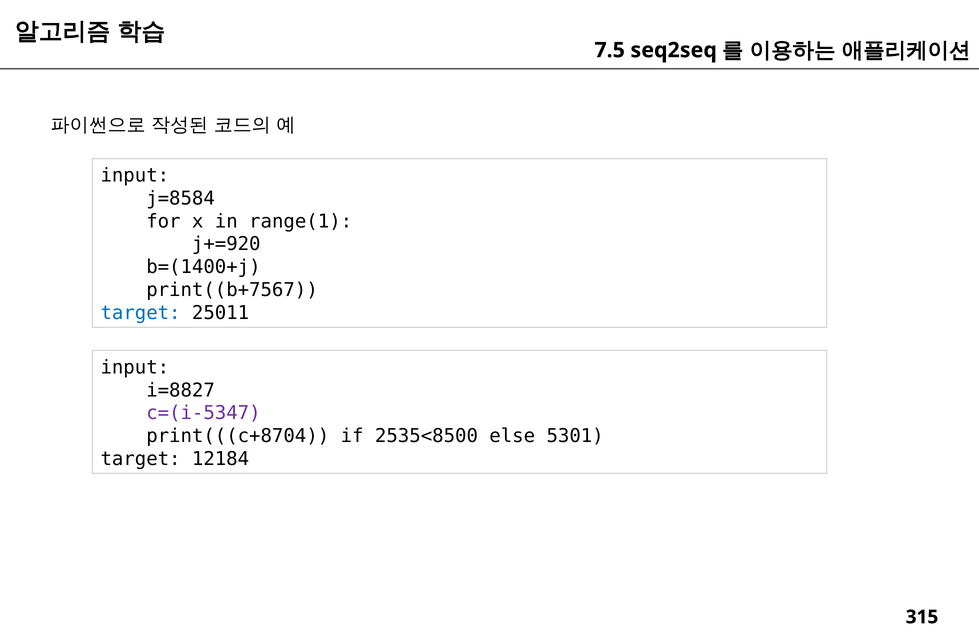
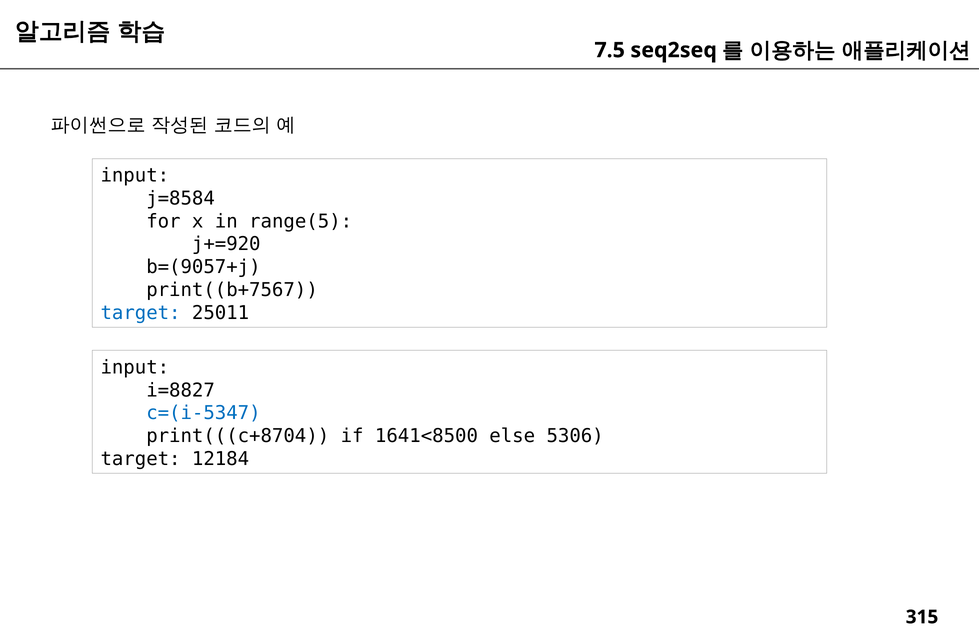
range(1: range(1 -> range(5 (301, 221)
b=(1400+j: b=(1400+j -> b=(9057+j (203, 267)
c=(i-5347 colour: purple -> blue (203, 413)
2535<8500: 2535<8500 -> 1641<8500 (426, 436)
5301: 5301 -> 5306 (575, 436)
